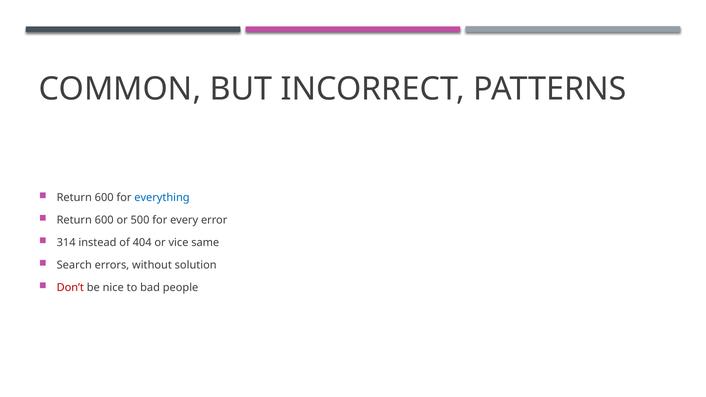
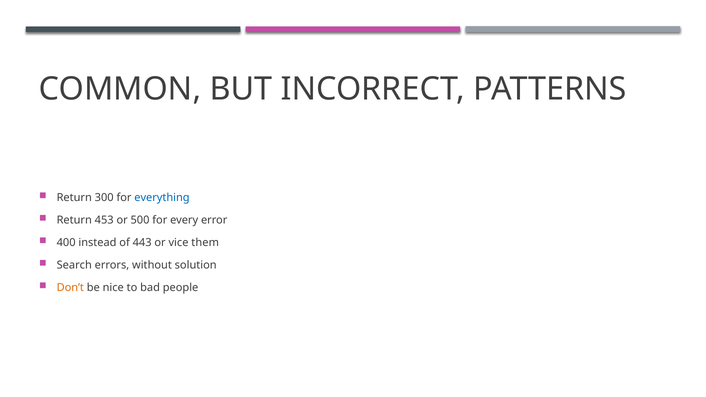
600: 600 -> 300 (104, 198)
600: 600 -> 453 (104, 220)
314: 314 -> 400 (66, 243)
404: 404 -> 443 (142, 243)
same: same -> them (205, 243)
Don’t colour: red -> orange (70, 288)
